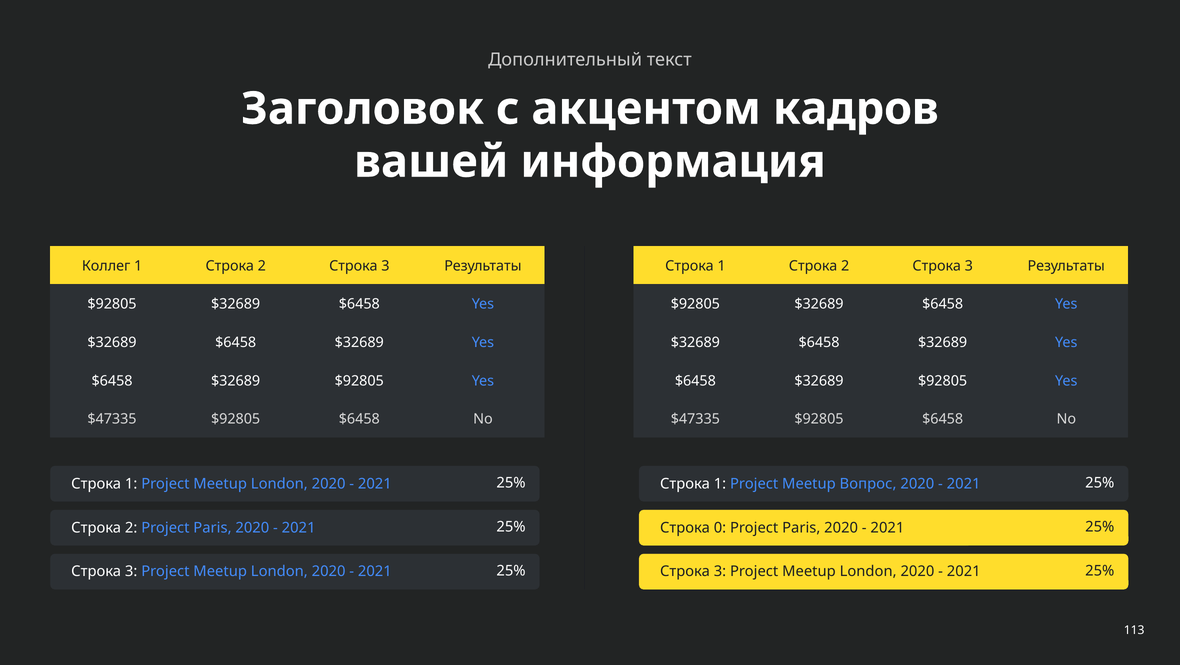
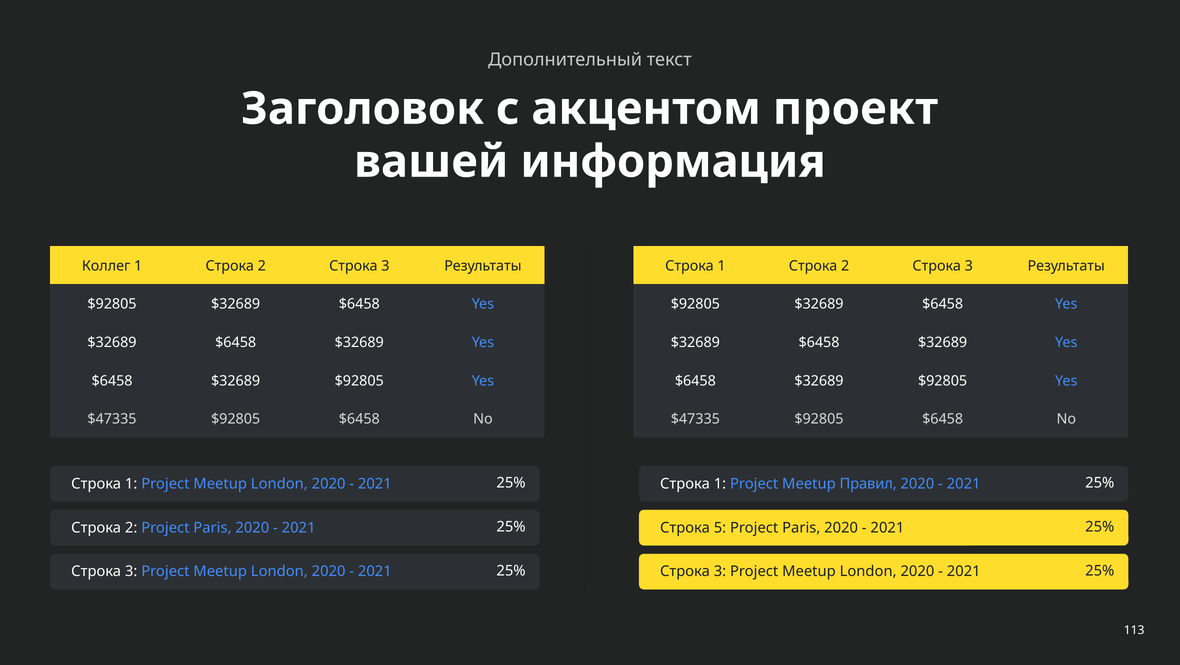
кадров: кадров -> проект (855, 109)
Вопрос: Вопрос -> Правил (868, 484)
0: 0 -> 5 (720, 528)
